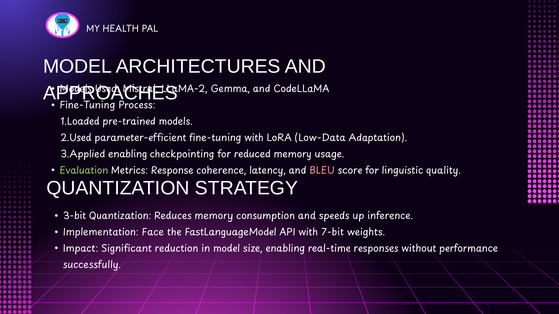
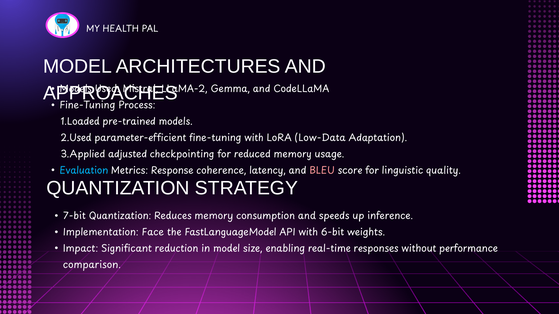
3.Applied enabling: enabling -> adjusted (128, 154)
Evaluation colour: light green -> light blue (84, 171)
3-bit: 3-bit -> 7-bit (74, 216)
7-bit: 7-bit -> 6-bit (333, 233)
successfully: successfully -> comparison (92, 265)
